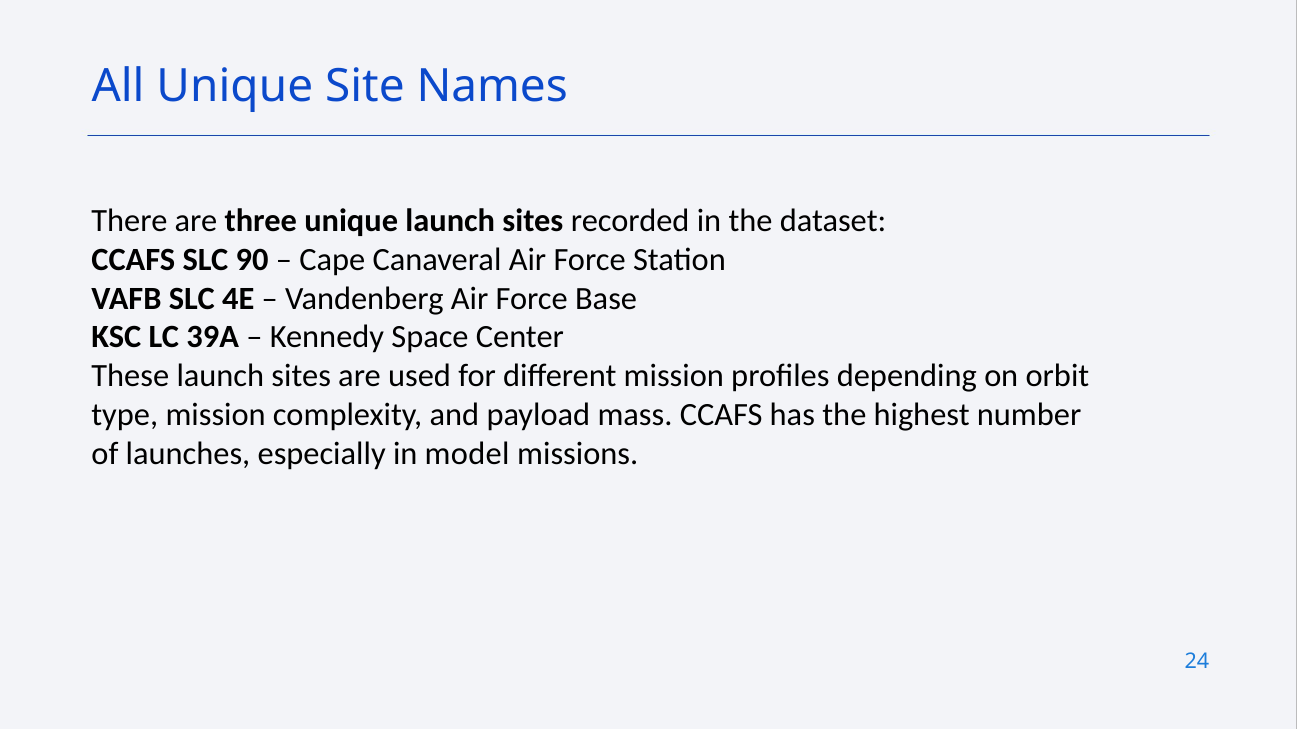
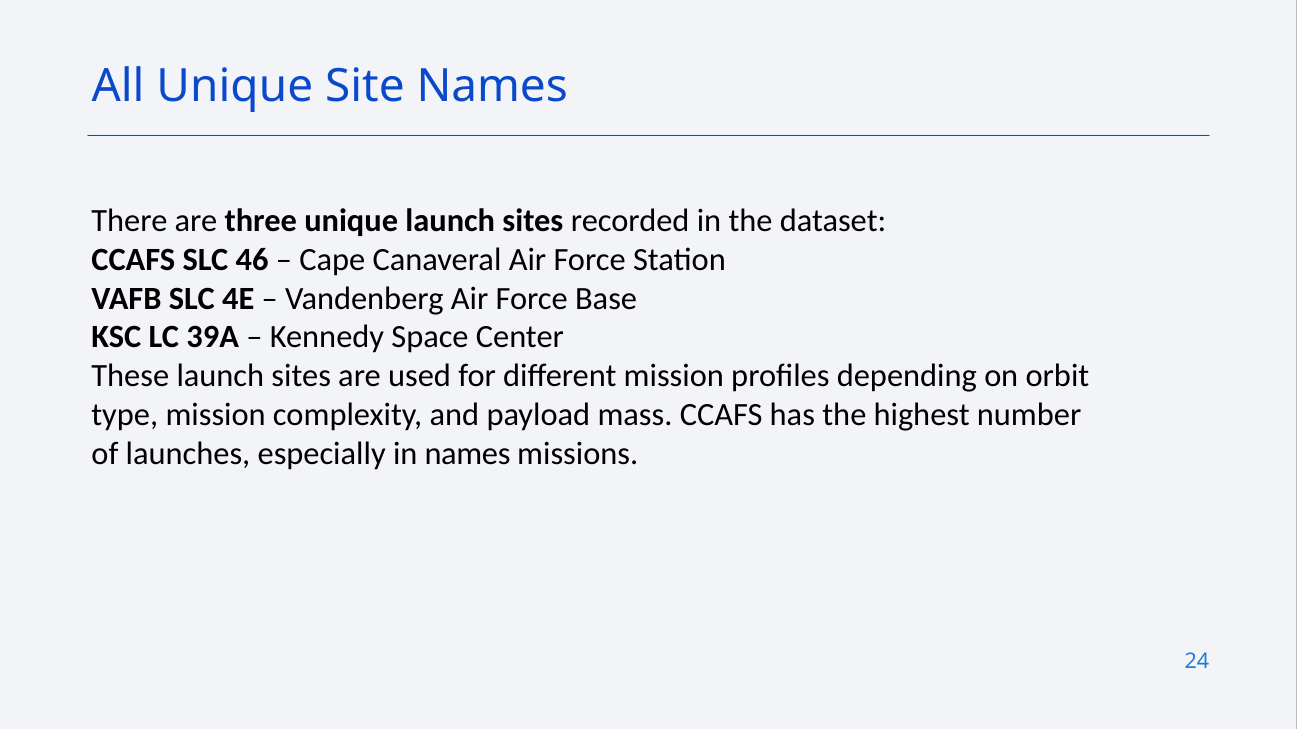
90: 90 -> 46 (252, 260)
in model: model -> names (467, 454)
